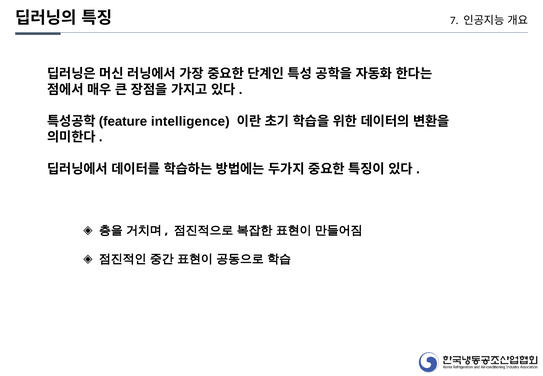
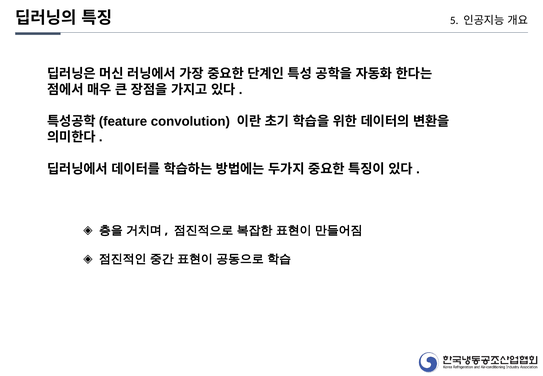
7: 7 -> 5 (454, 21)
intelligence: intelligence -> convolution (190, 121)
